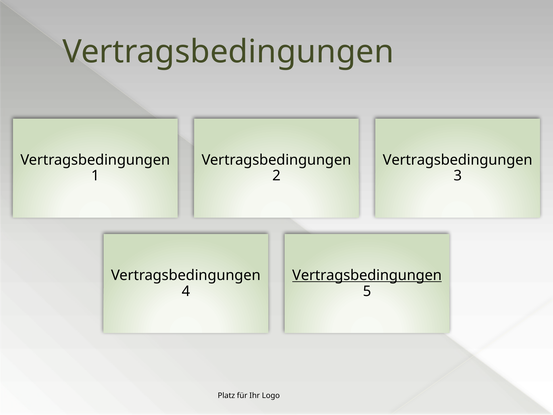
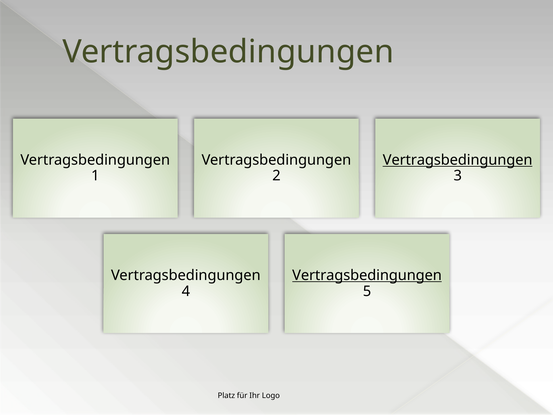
Vertragsbedingungen underline: none -> present (458, 160)
